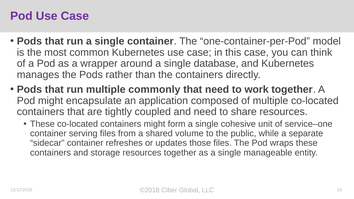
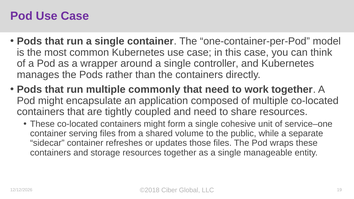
database: database -> controller (216, 64)
